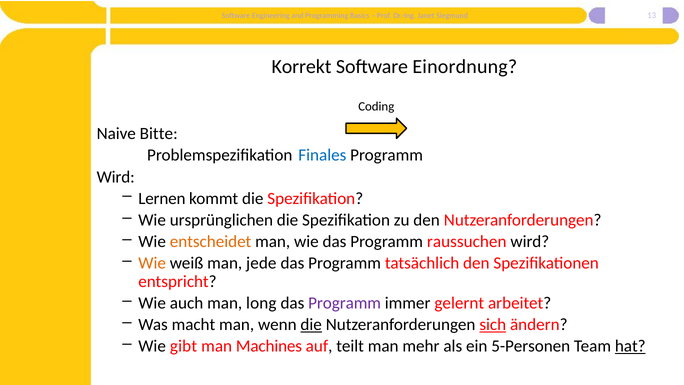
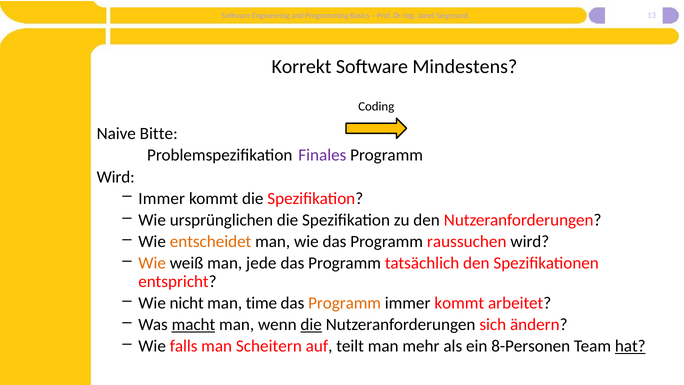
Einordnung: Einordnung -> Mindestens (465, 66)
Finales colour: blue -> purple (322, 155)
Lernen: Lernen -> Immer (162, 198)
auch: auch -> nicht (187, 303)
long: long -> time (261, 303)
Programm colour: purple -> orange (345, 303)
gelernt: gelernt -> kommt (459, 303)
macht underline: none -> present (193, 324)
sich underline: present -> none (493, 324)
gibt: gibt -> falls (184, 346)
Machines: Machines -> Scheitern (269, 346)
5-Personen: 5-Personen -> 8-Personen (531, 346)
